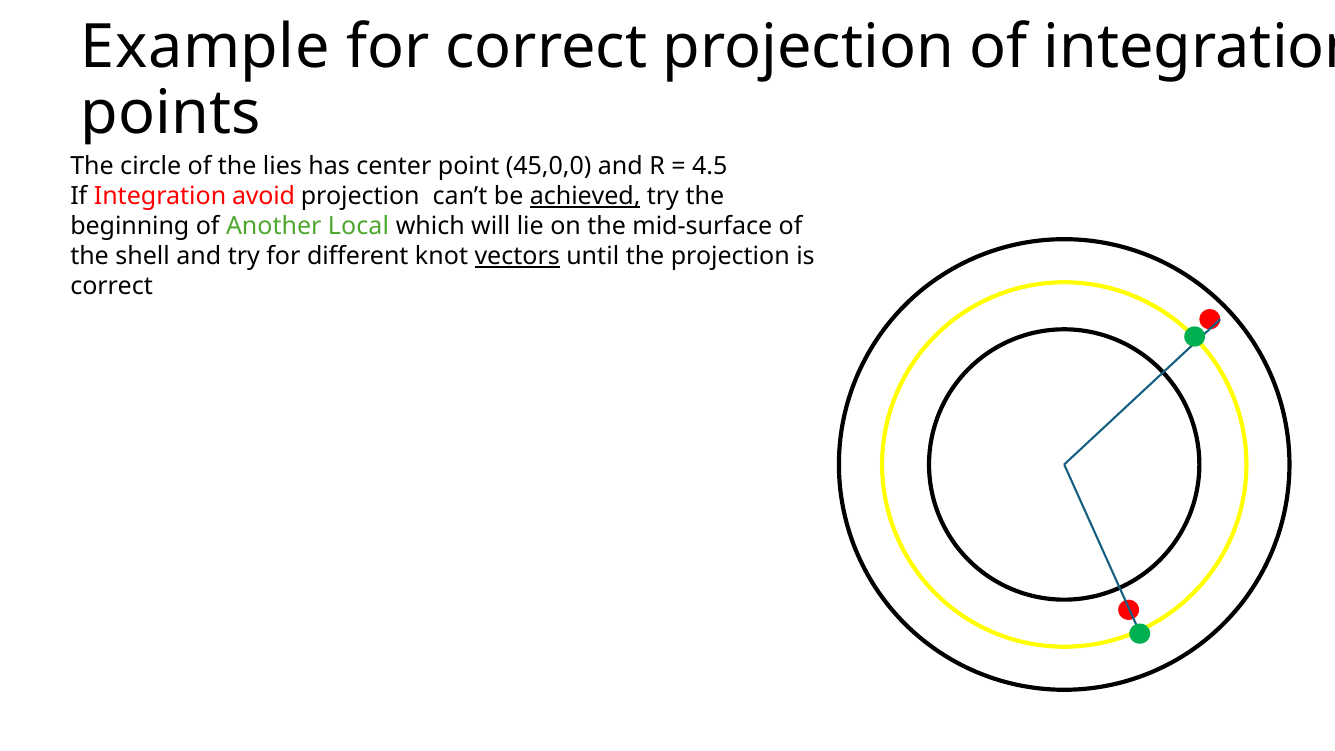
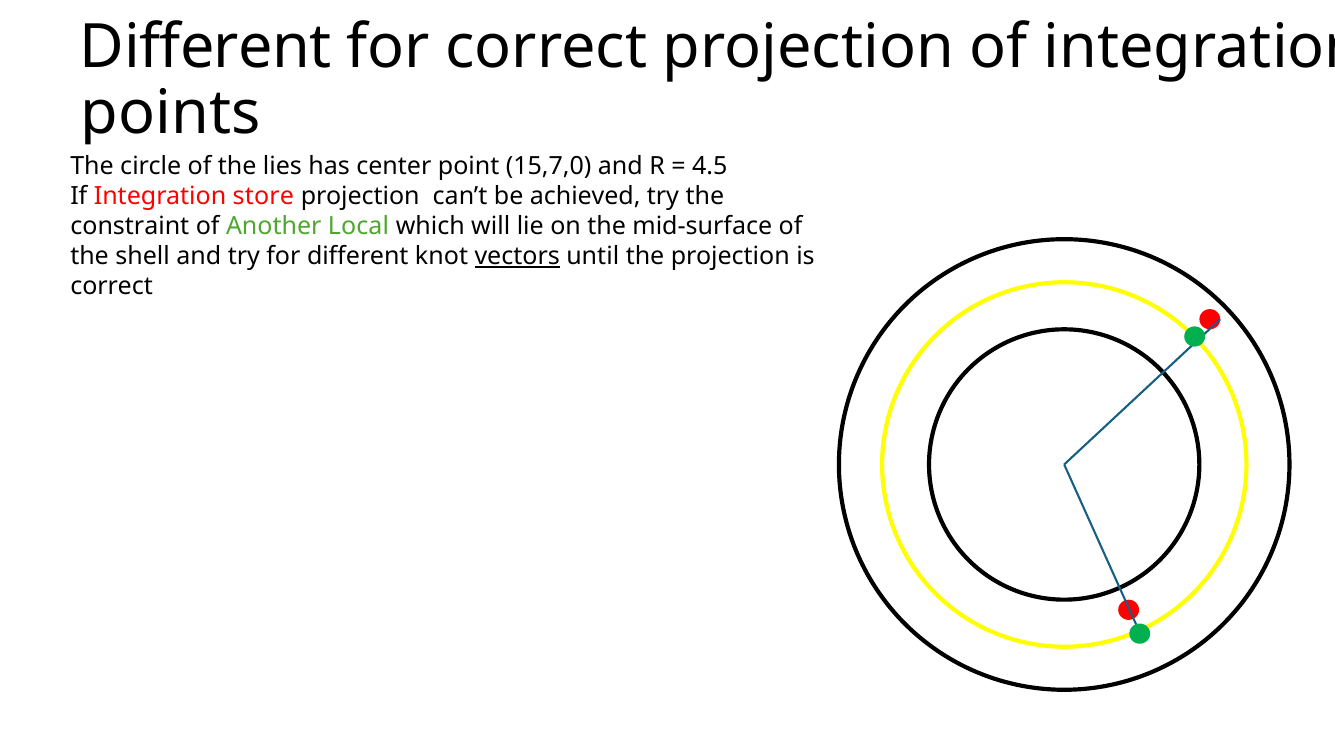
Example: Example -> Different (206, 47)
45,0,0: 45,0,0 -> 15,7,0 (549, 166)
avoid: avoid -> store (263, 196)
achieved underline: present -> none (585, 196)
beginning: beginning -> constraint (130, 226)
